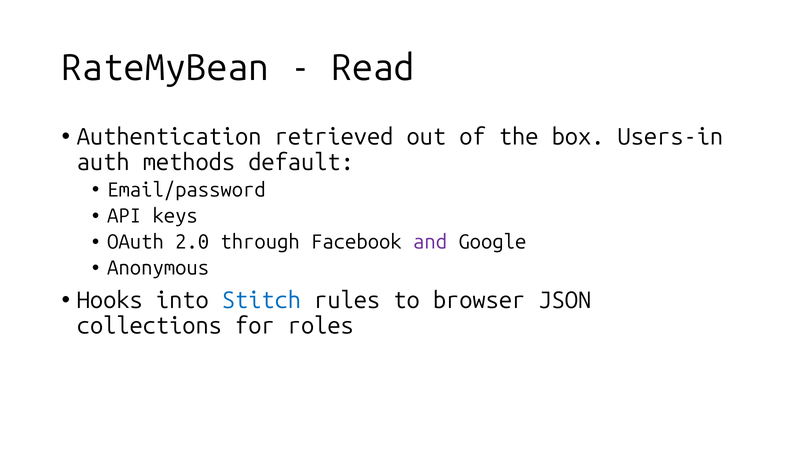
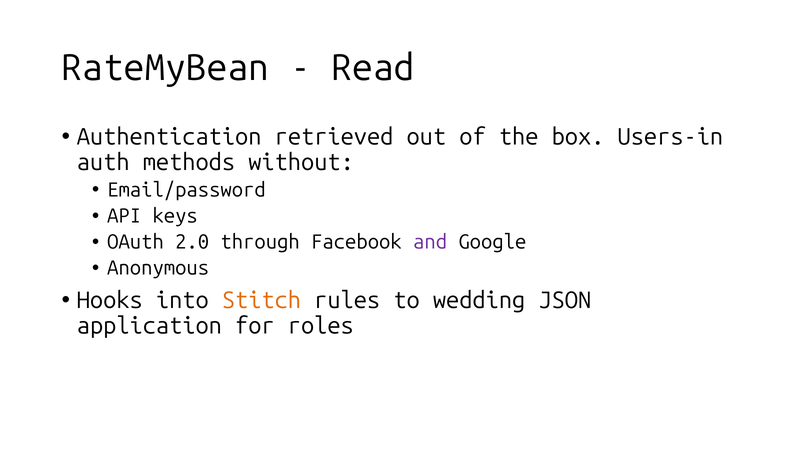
default: default -> without (301, 162)
Stitch colour: blue -> orange (262, 300)
browser: browser -> wedding (479, 300)
collections: collections -> application (149, 326)
